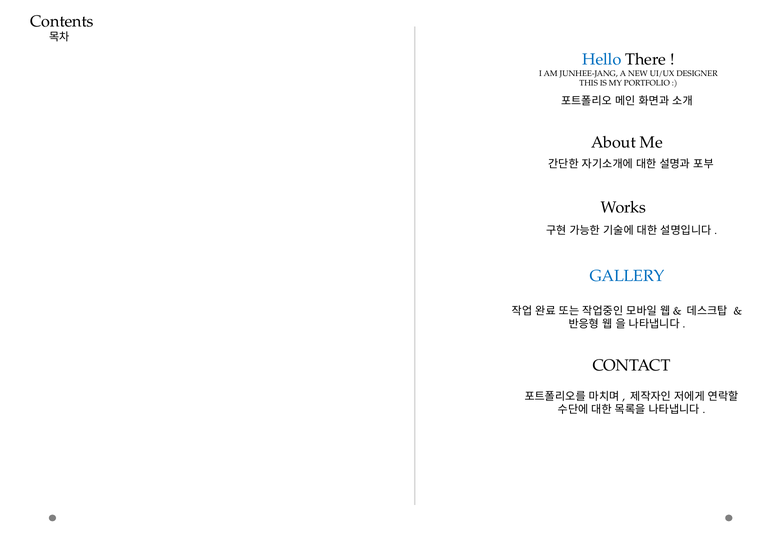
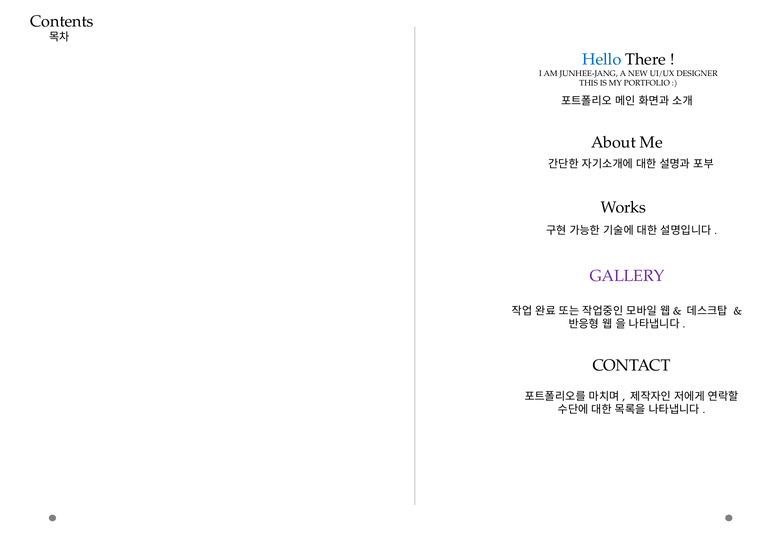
GALLERY colour: blue -> purple (627, 276)
